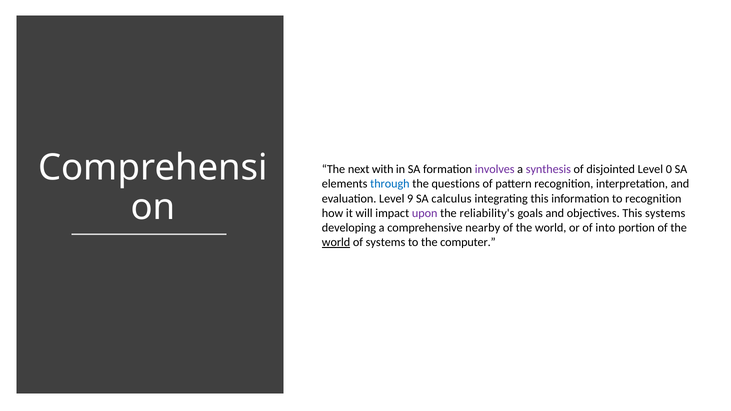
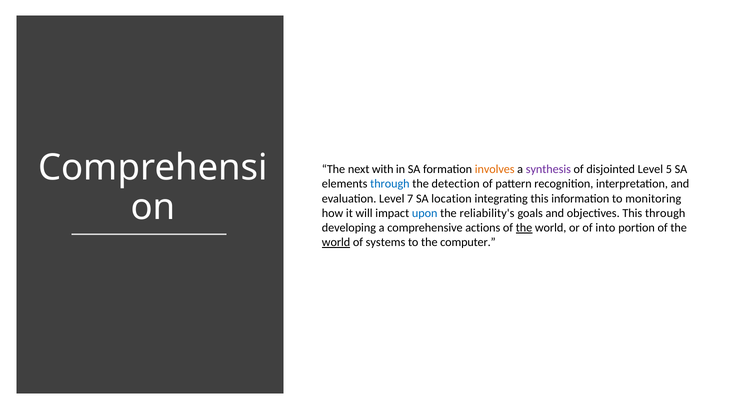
involves colour: purple -> orange (495, 169)
0: 0 -> 5 (669, 169)
questions: questions -> detection (456, 184)
9: 9 -> 7 (410, 199)
calculus: calculus -> location (452, 199)
to recognition: recognition -> monitoring (653, 199)
upon colour: purple -> blue (425, 213)
This systems: systems -> through (665, 213)
nearby: nearby -> actions (483, 228)
the underline: none -> present (524, 228)
